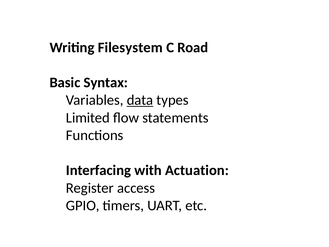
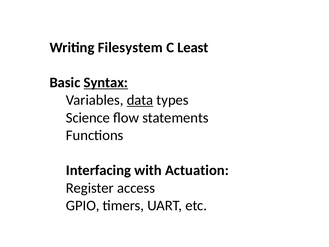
Road: Road -> Least (193, 47)
Syntax underline: none -> present (106, 82)
Limited: Limited -> Science (88, 118)
